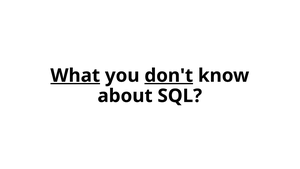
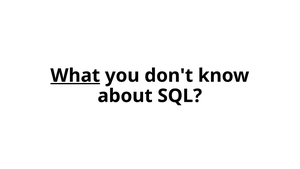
don't underline: present -> none (169, 75)
